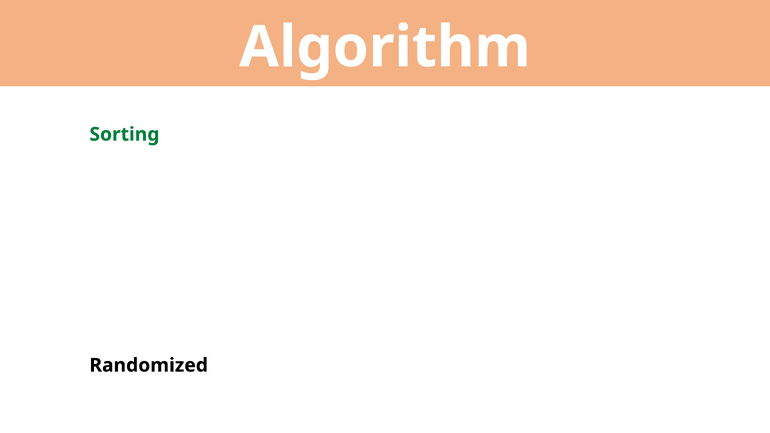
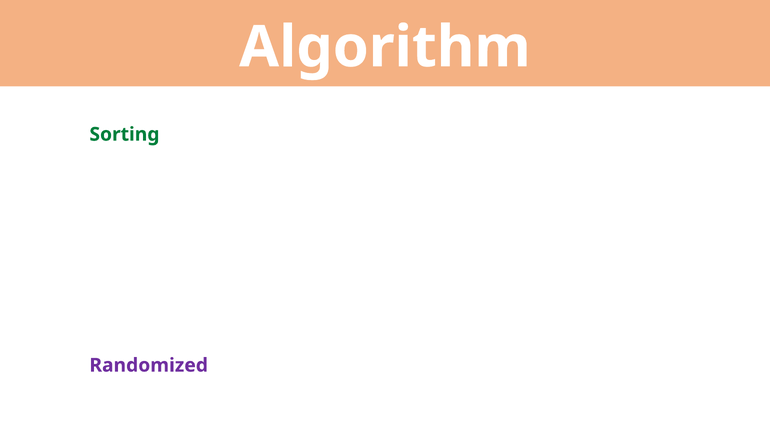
Randomized colour: black -> purple (149, 365)
